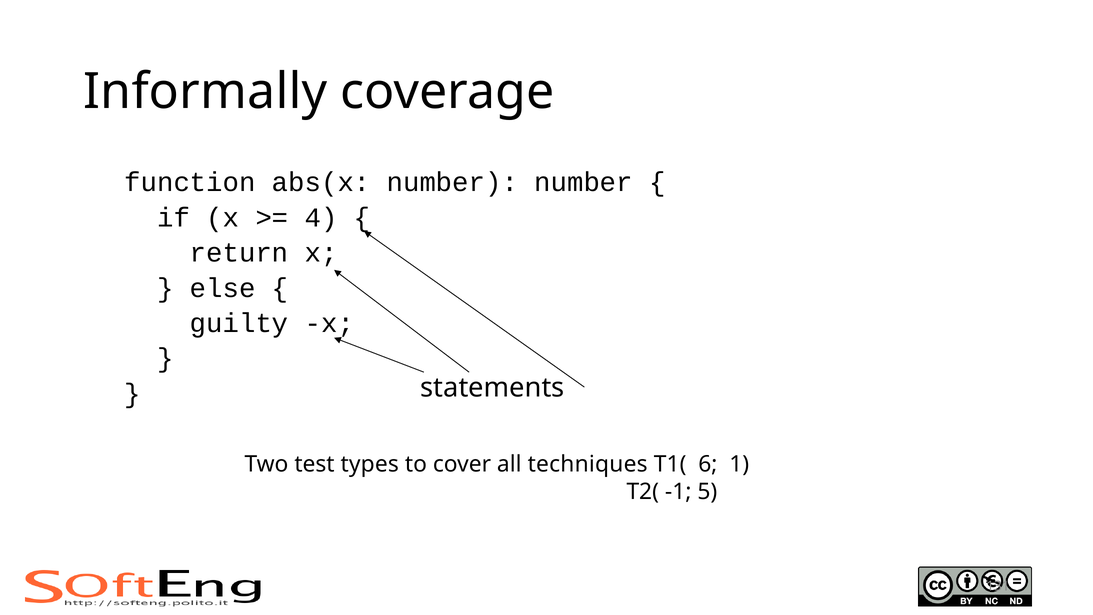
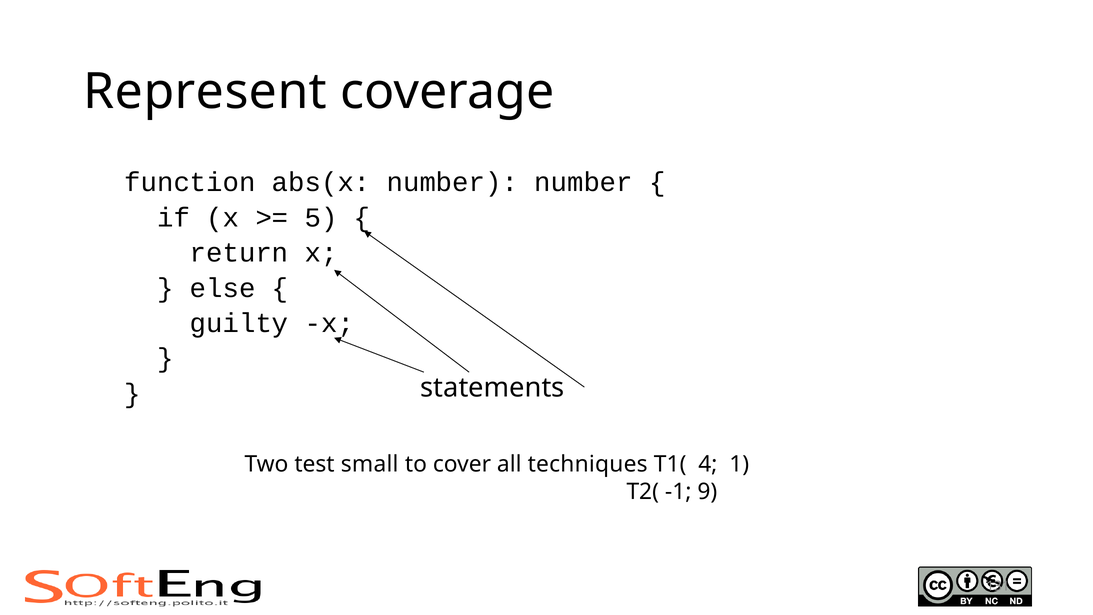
Informally: Informally -> Represent (205, 92)
4: 4 -> 5 (321, 218)
types: types -> small (370, 464)
6: 6 -> 4 (708, 464)
5: 5 -> 9 (707, 491)
